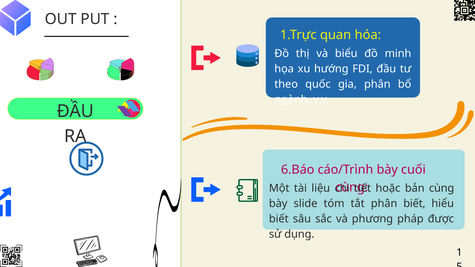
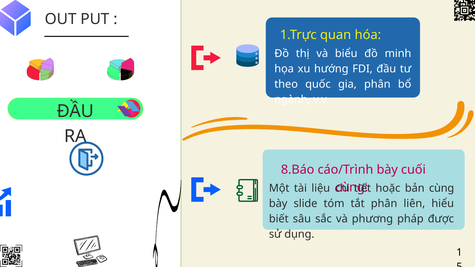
6.Báo: 6.Báo -> 8.Báo (298, 170)
phân biết: biết -> liên (414, 204)
